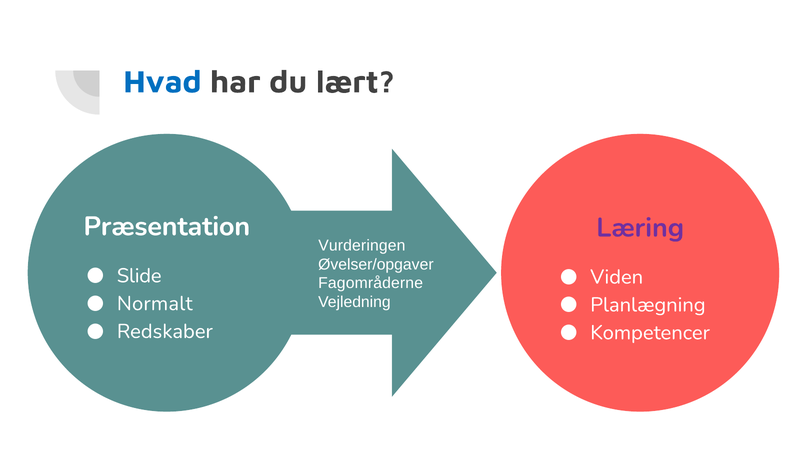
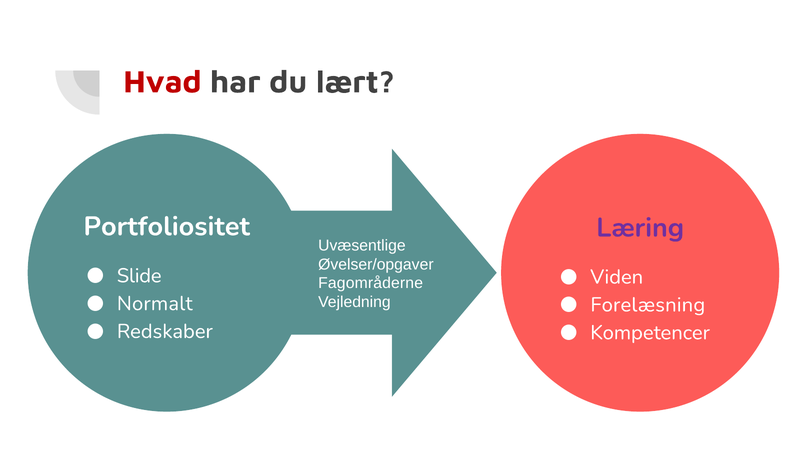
Hvad colour: blue -> red (162, 82)
Præsentation: Præsentation -> Portfoliositet (167, 227)
Vurderingen: Vurderingen -> Uvæsentlige (362, 246)
Planlægning: Planlægning -> Forelæsning (648, 305)
